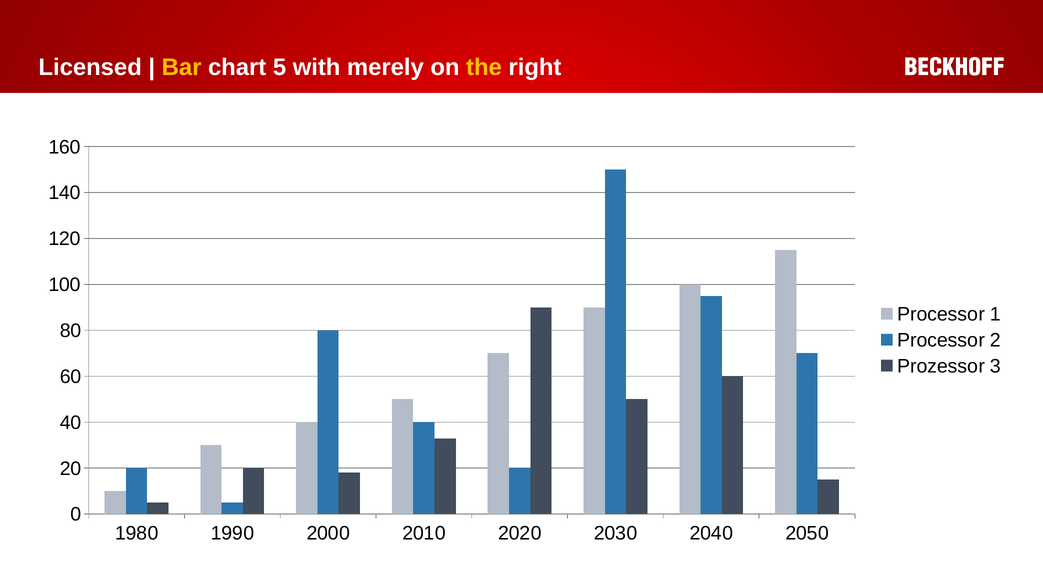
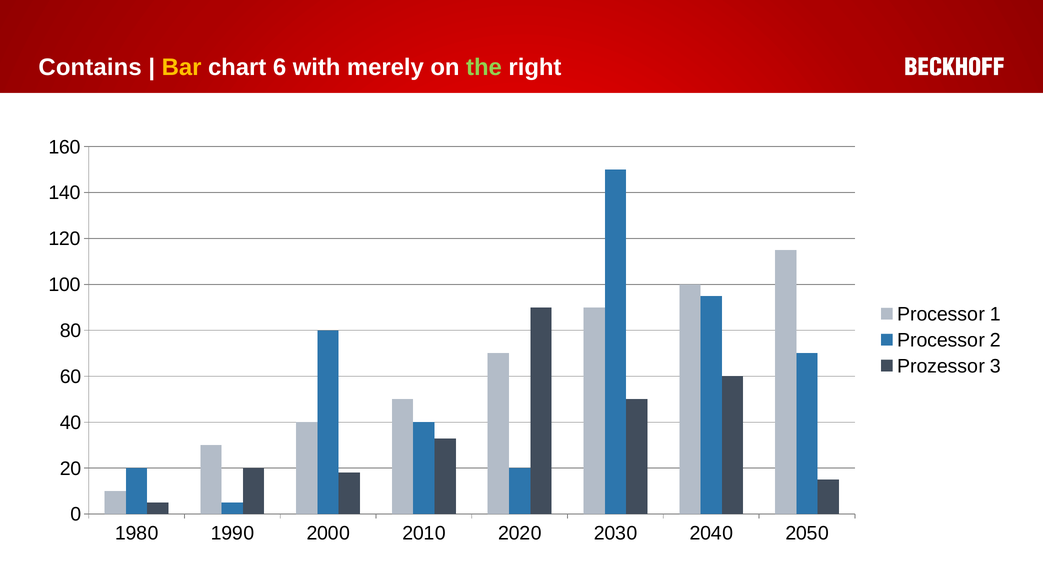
Licensed: Licensed -> Contains (90, 67)
5: 5 -> 6 (280, 67)
the colour: yellow -> light green (484, 67)
